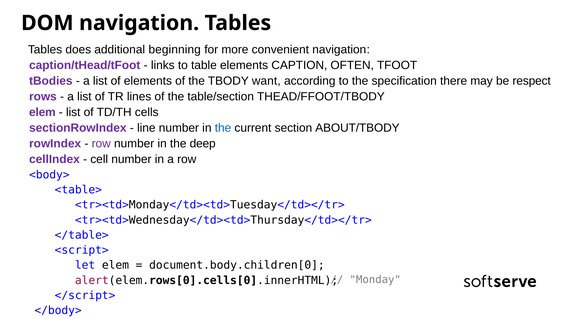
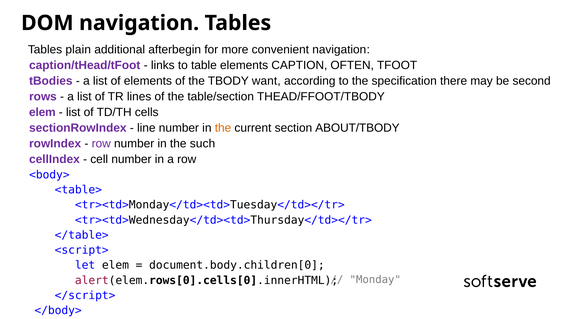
does: does -> plain (78, 50)
beginning: beginning -> afterbegin (175, 50)
respect: respect -> second (532, 81)
the colour: blue -> orange (223, 128)
deep: deep -> such (203, 144)
